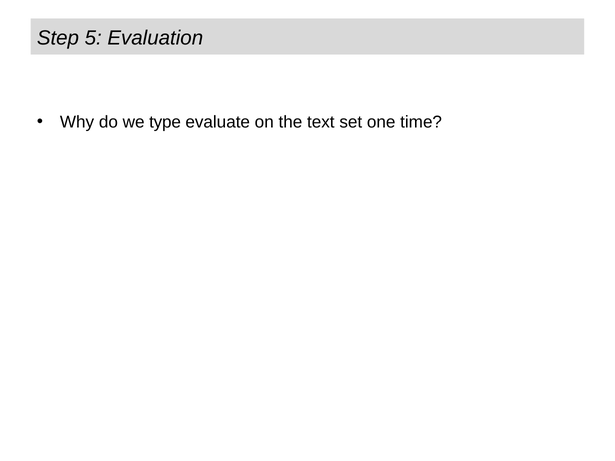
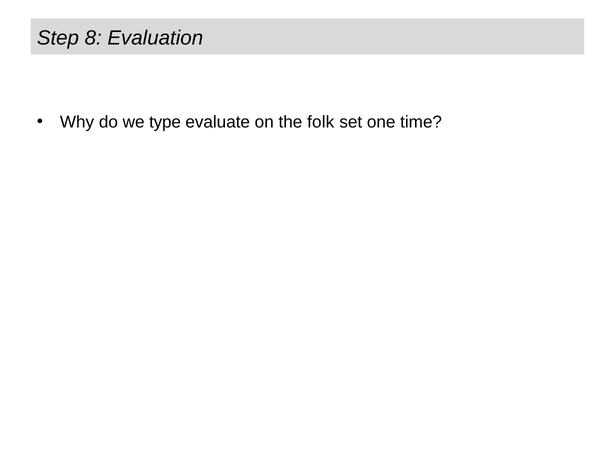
5: 5 -> 8 (93, 38)
text: text -> folk (321, 122)
